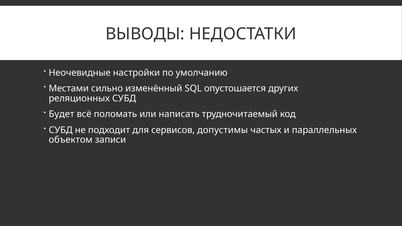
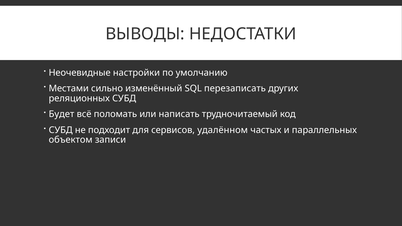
опустошается: опустошается -> перезаписать (235, 89)
допустимы: допустимы -> удалённом (223, 130)
